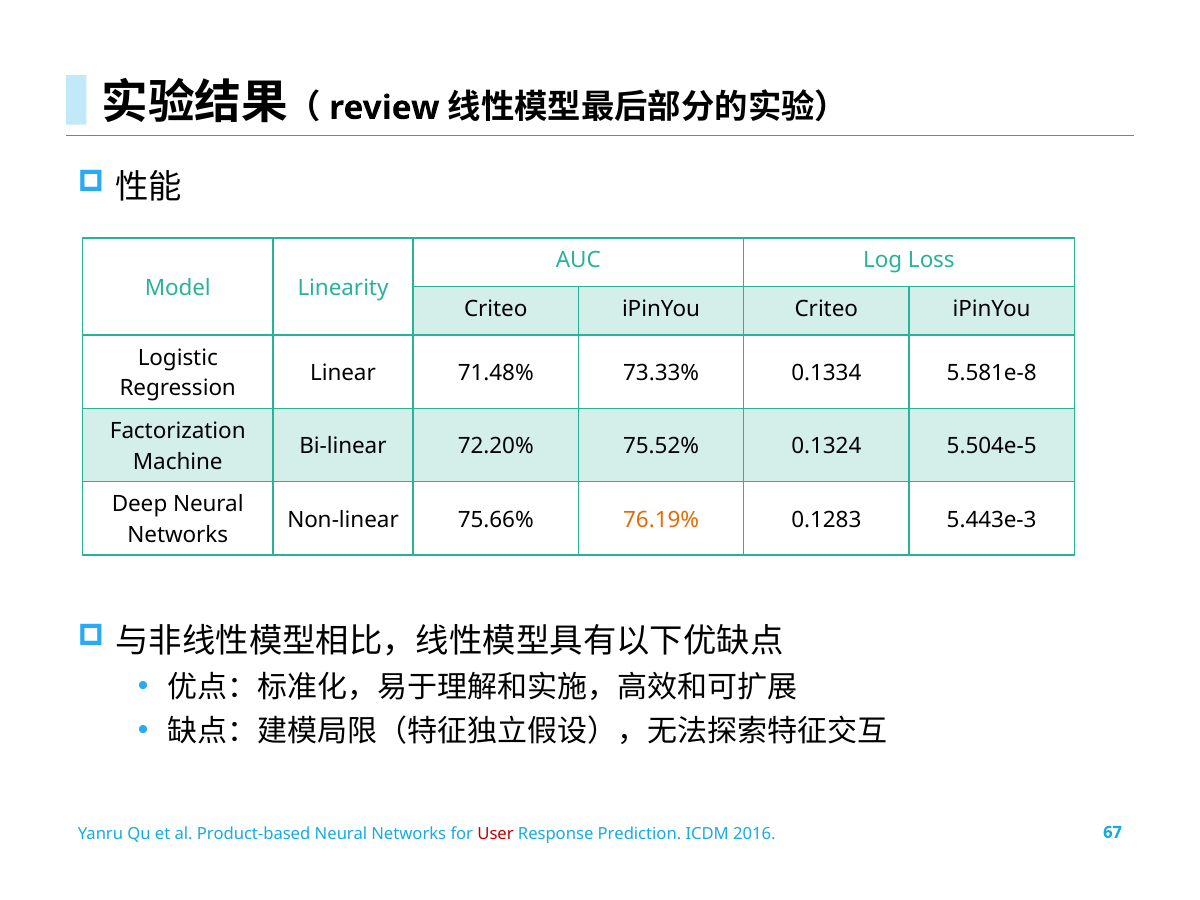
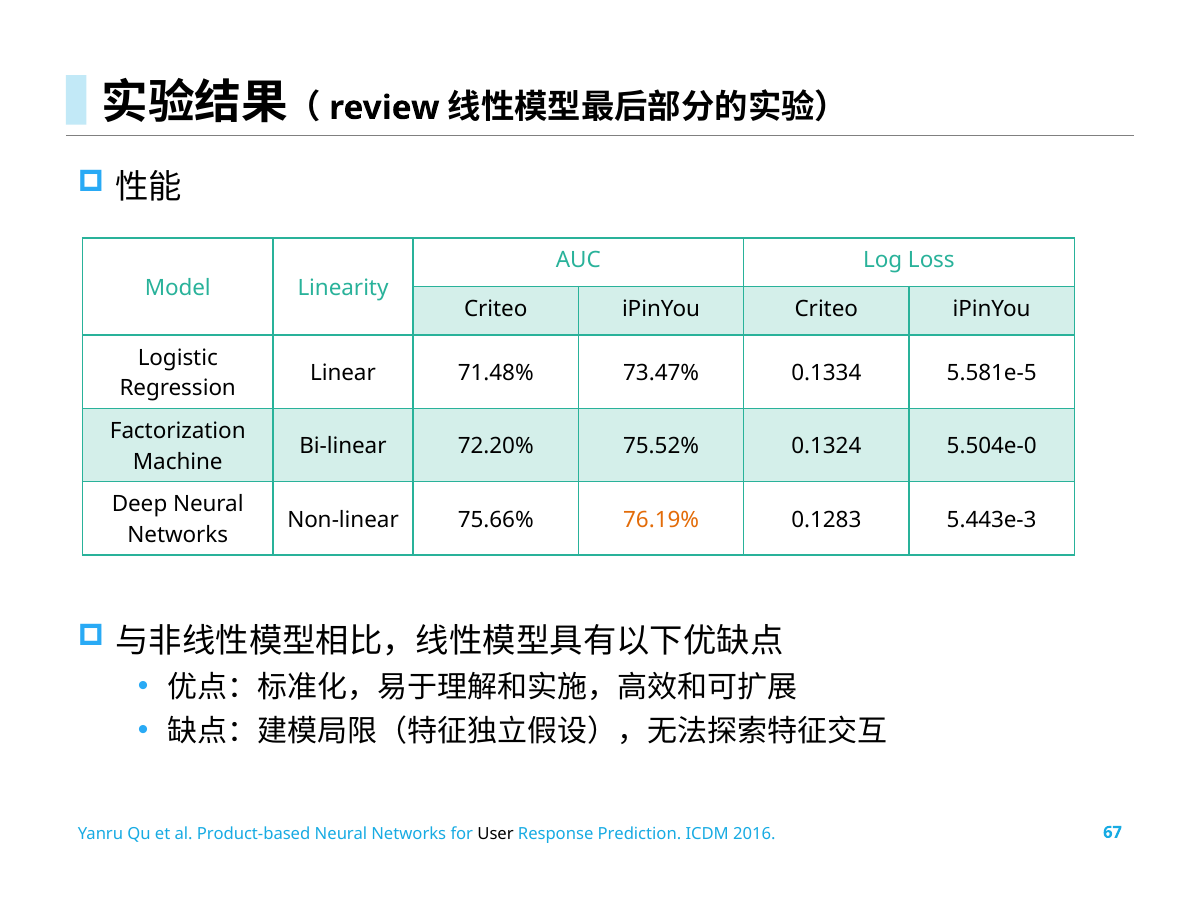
73.33%: 73.33% -> 73.47% (661, 373)
5.581e-8: 5.581e-8 -> 5.581e-5 (992, 373)
5.504e-5: 5.504e-5 -> 5.504e-0 (992, 446)
User colour: red -> black (496, 834)
